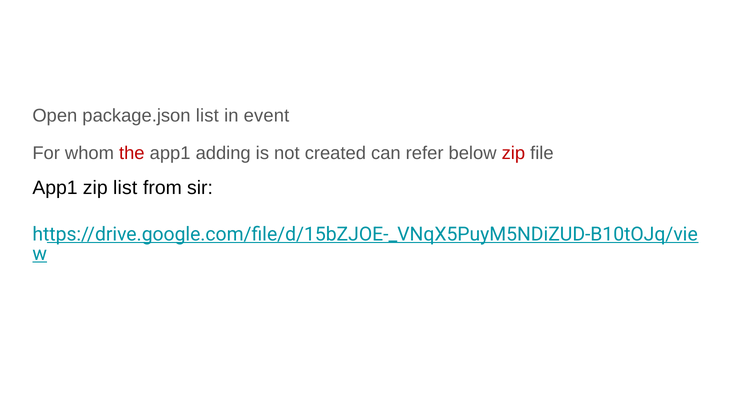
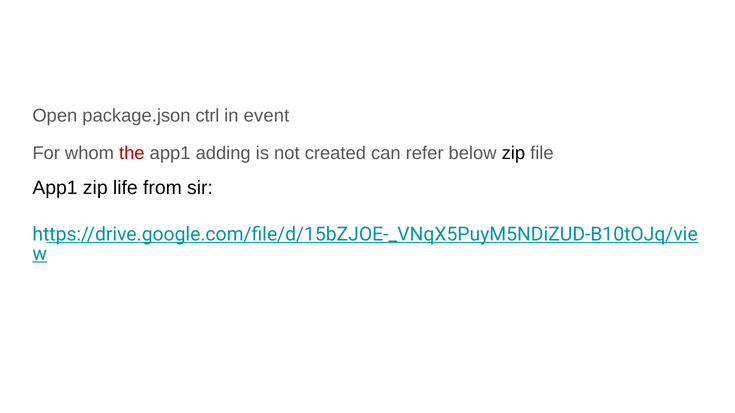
package.json list: list -> ctrl (207, 116)
zip colour: red -> black (513, 153)
zip list: list -> life (125, 188)
